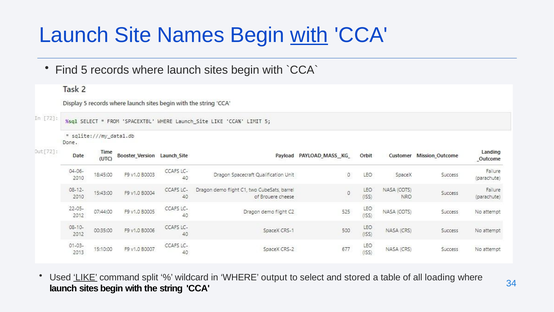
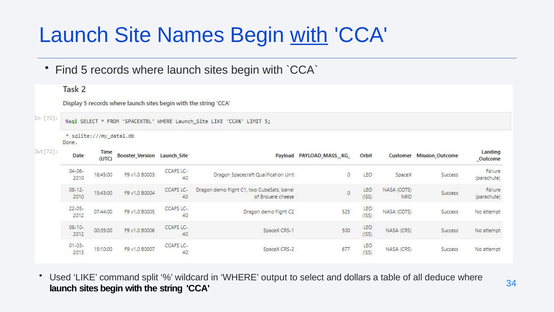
LIKE underline: present -> none (85, 277)
stored: stored -> dollars (357, 277)
loading: loading -> deduce (440, 277)
